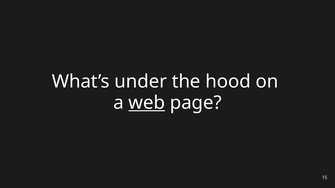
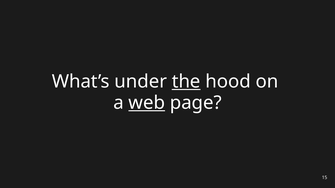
the underline: none -> present (186, 82)
